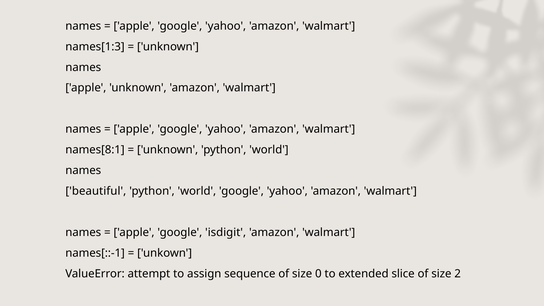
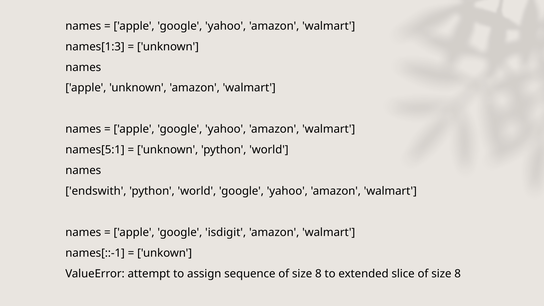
names[8:1: names[8:1 -> names[5:1 (95, 150)
beautiful: beautiful -> endswith (96, 191)
sequence of size 0: 0 -> 8 (318, 274)
slice of size 2: 2 -> 8 (458, 274)
